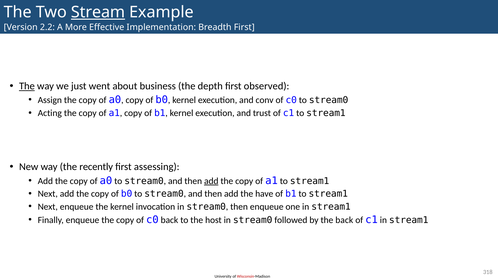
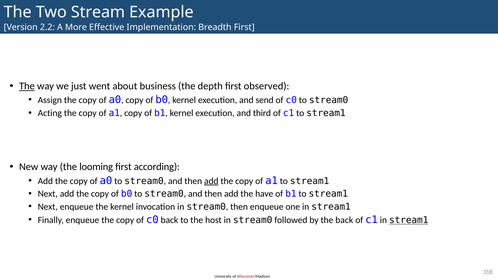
Stream underline: present -> none (98, 12)
conv: conv -> send (265, 100)
trust: trust -> third (262, 113)
recently: recently -> looming (96, 167)
assessing: assessing -> according (157, 167)
stream1 underline: none -> present (409, 220)
